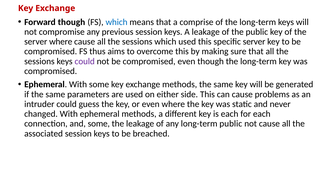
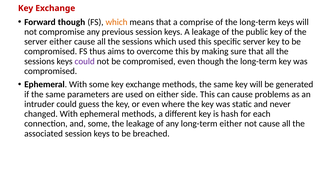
which colour: blue -> orange (117, 22)
server where: where -> either (61, 42)
is each: each -> hash (230, 114)
long-term public: public -> either (231, 123)
